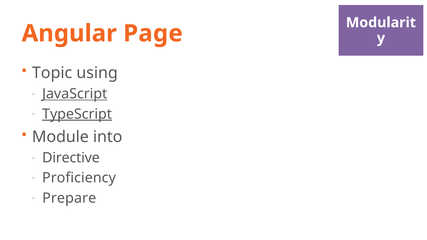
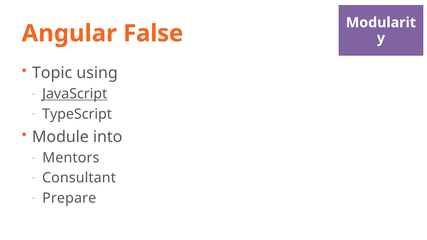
Page: Page -> False (153, 33)
TypeScript underline: present -> none (77, 114)
Directive: Directive -> Mentors (71, 158)
Proficiency: Proficiency -> Consultant (79, 178)
